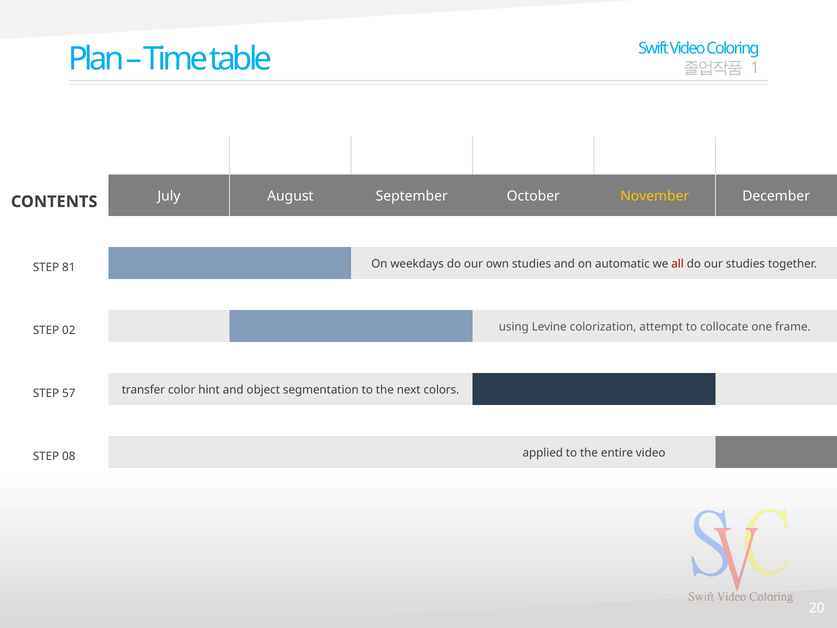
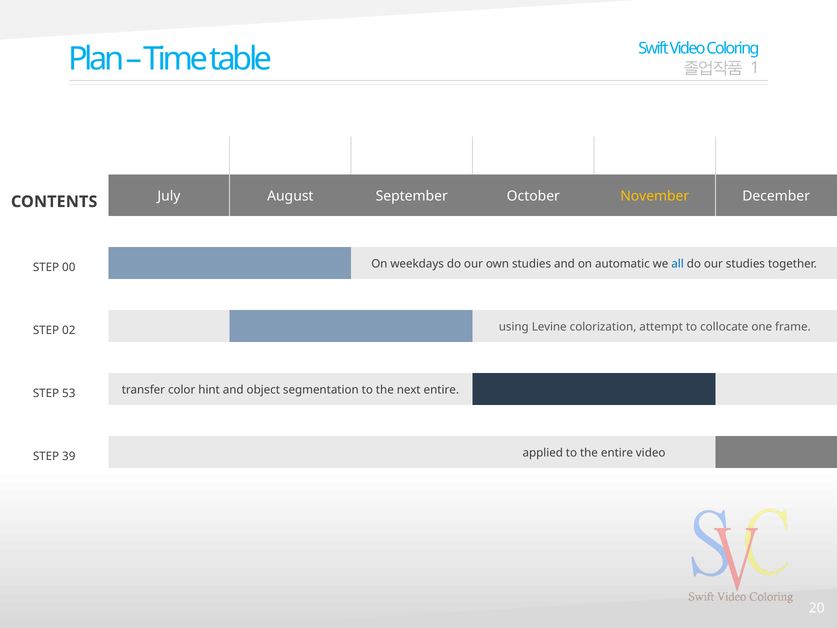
81: 81 -> 00 (69, 268)
all colour: red -> blue (678, 264)
57: 57 -> 53 (69, 393)
next colors: colors -> entire (441, 390)
08: 08 -> 39 (69, 456)
